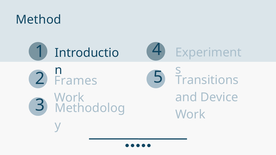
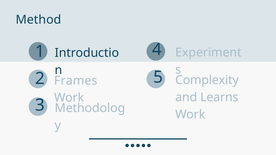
Transitions: Transitions -> Complexity (207, 80)
Device: Device -> Learns (219, 97)
